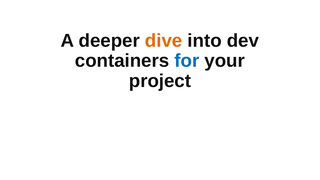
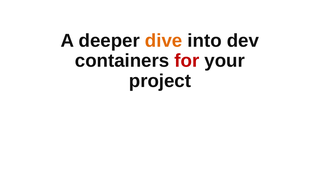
for colour: blue -> red (187, 61)
